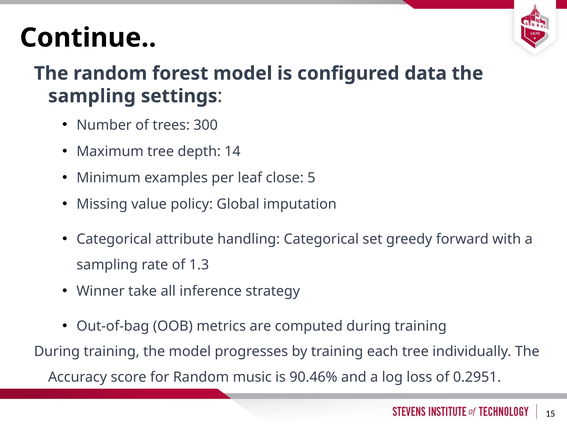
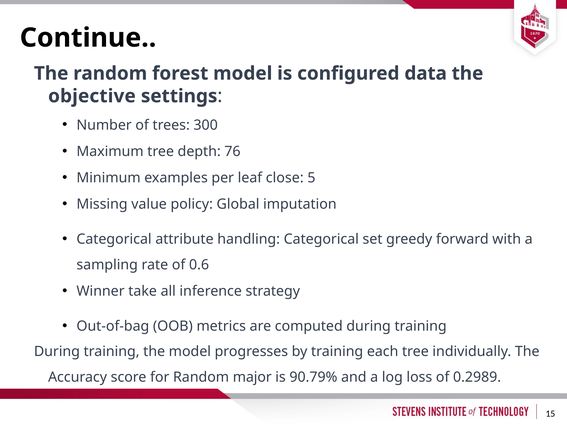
sampling: sampling -> objective (92, 96)
14: 14 -> 76 (232, 152)
1.3: 1.3 -> 0.6 (199, 265)
music: music -> major (252, 377)
90.46%: 90.46% -> 90.79% (313, 377)
0.2951: 0.2951 -> 0.2989 (477, 377)
